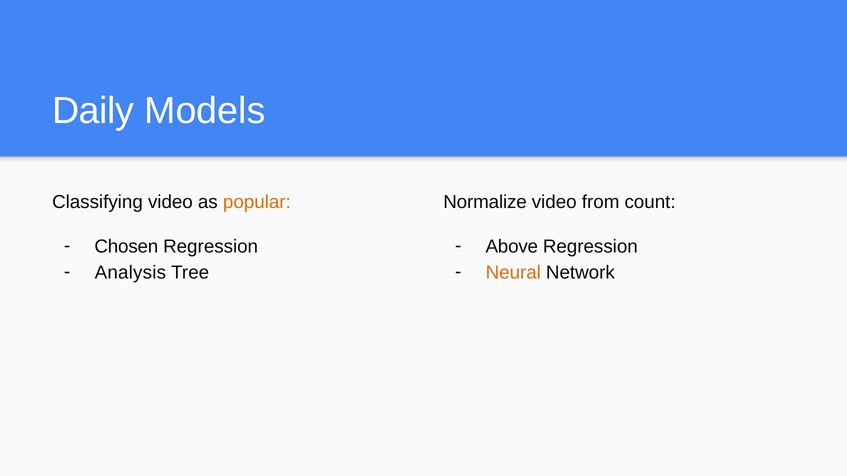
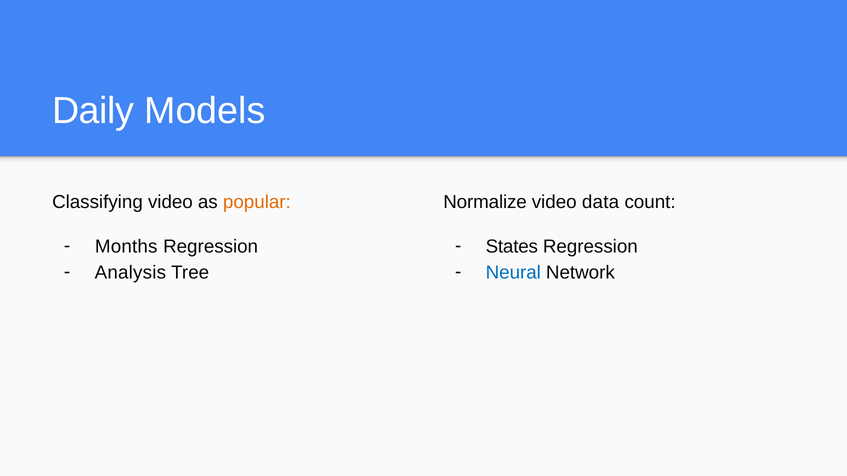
from: from -> data (601, 202)
Chosen: Chosen -> Months (126, 247)
Above: Above -> States (512, 247)
Neural colour: orange -> blue (513, 273)
